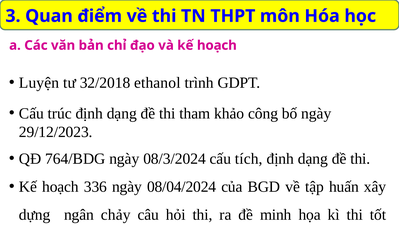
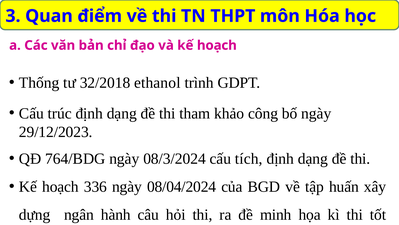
Luyện: Luyện -> Thống (39, 83)
chảy: chảy -> hành (116, 214)
